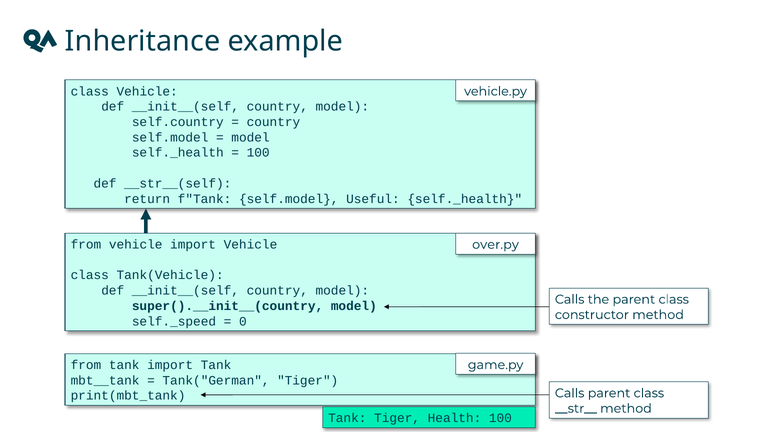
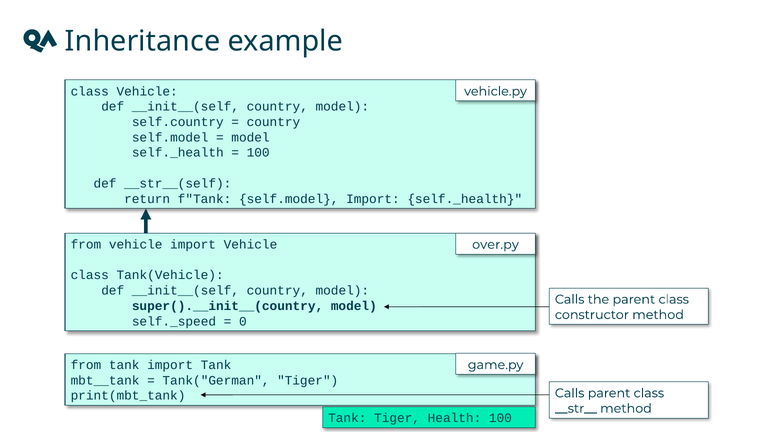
self.model Useful: Useful -> Import (373, 199)
